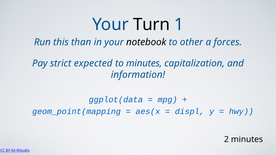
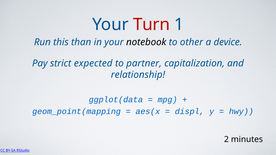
Turn colour: black -> red (151, 25)
forces: forces -> device (228, 42)
to minutes: minutes -> partner (144, 63)
information: information -> relationship (138, 75)
